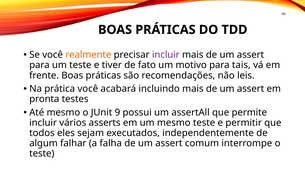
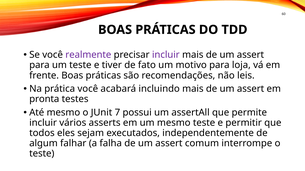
realmente colour: orange -> purple (88, 55)
tais: tais -> loja (241, 65)
9: 9 -> 7 (117, 113)
